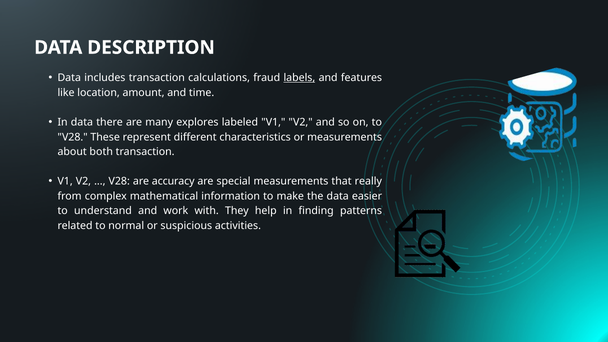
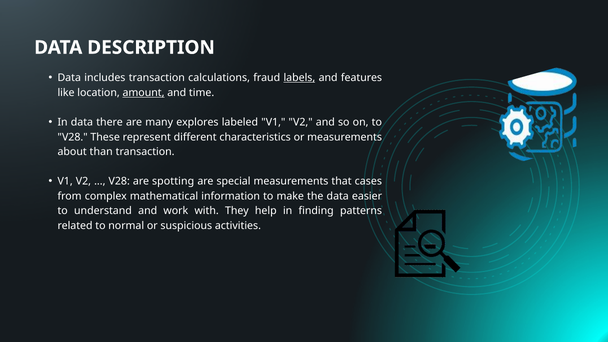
amount underline: none -> present (144, 93)
both: both -> than (101, 152)
accuracy: accuracy -> spotting (173, 181)
really: really -> cases (368, 181)
